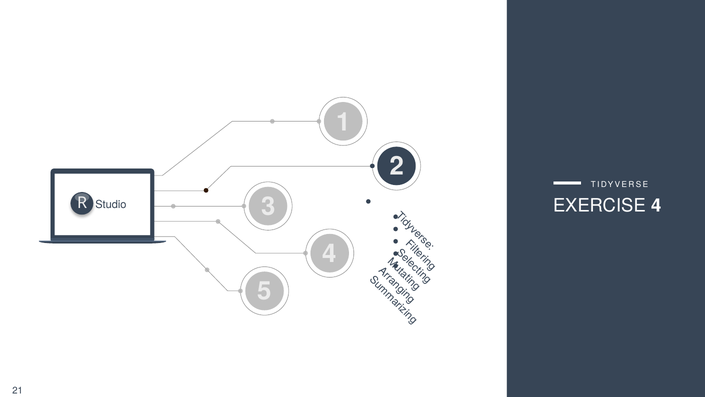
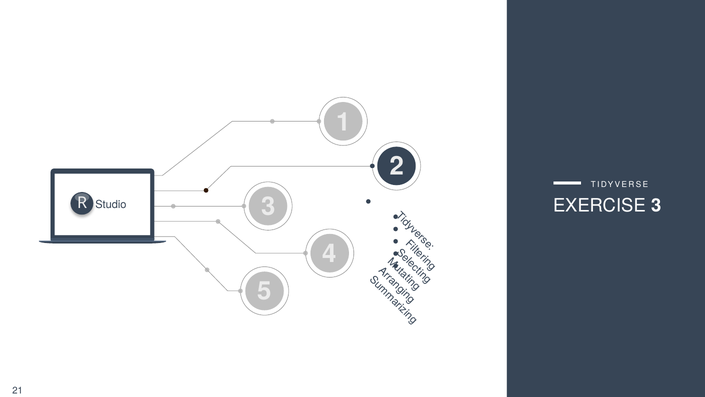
EXERCISE 4: 4 -> 3 (656, 206)
